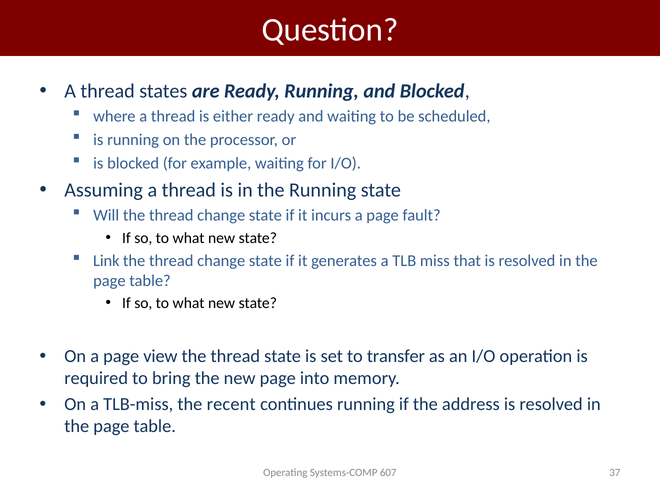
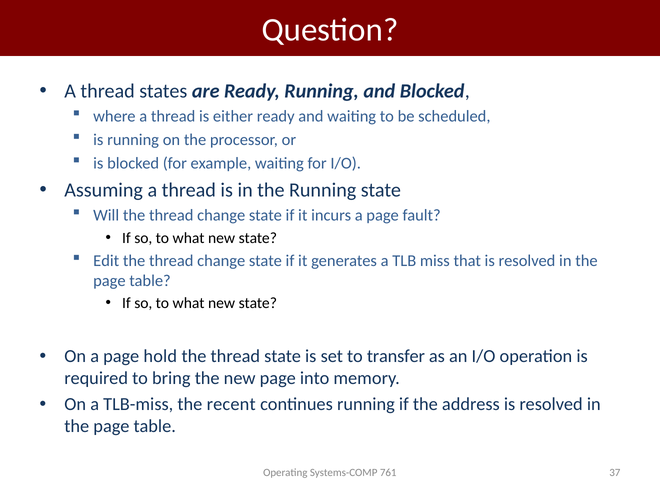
Link: Link -> Edit (106, 261)
view: view -> hold (160, 356)
607: 607 -> 761 (388, 473)
